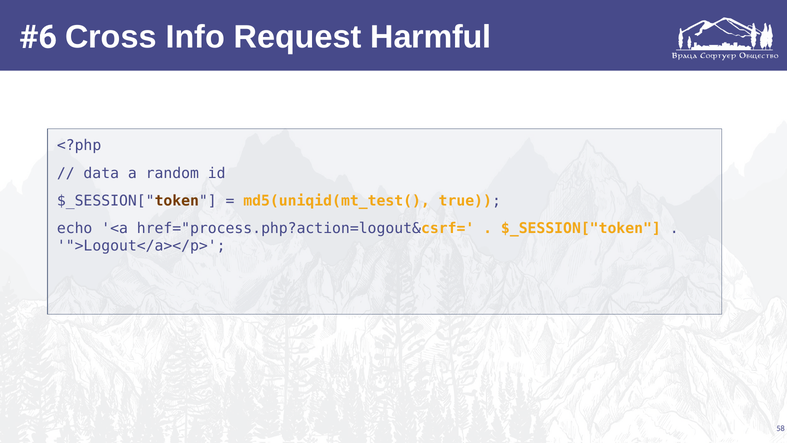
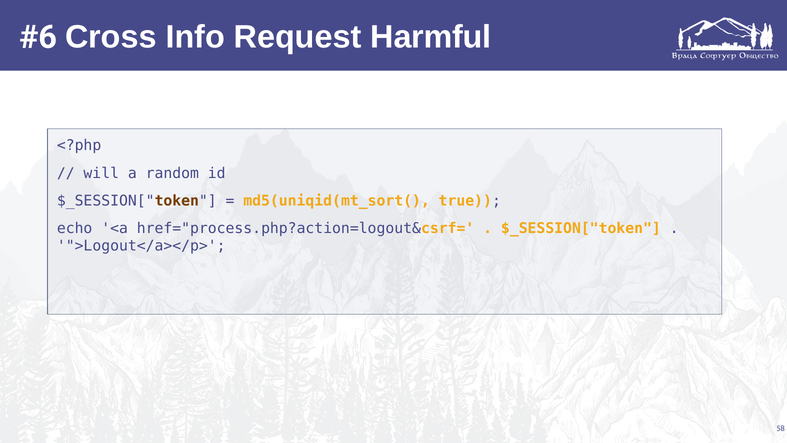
data: data -> will (101, 173)
md5(uniqid(mt_test(: md5(uniqid(mt_test( -> md5(uniqid(mt_sort( (337, 201)
